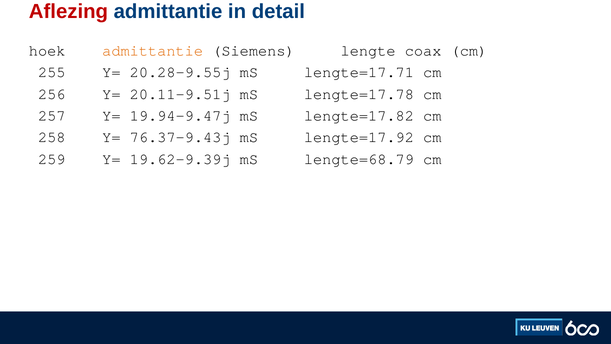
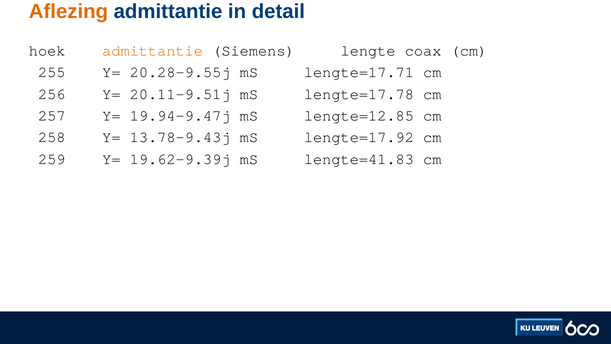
Aflezing colour: red -> orange (68, 12)
lengte=17.82: lengte=17.82 -> lengte=12.85 (359, 116)
76.37-9.43j: 76.37-9.43j -> 13.78-9.43j (180, 137)
lengte=68.79: lengte=68.79 -> lengte=41.83 (359, 159)
